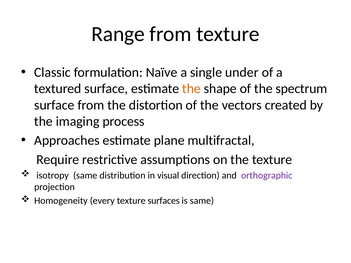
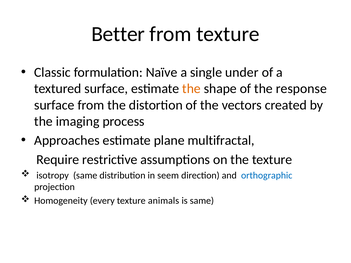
Range: Range -> Better (118, 34)
spectrum: spectrum -> response (301, 89)
visual: visual -> seem (168, 175)
orthographic colour: purple -> blue (267, 175)
surfaces: surfaces -> animals (164, 201)
